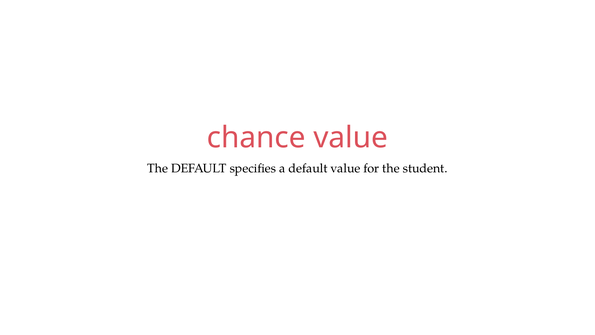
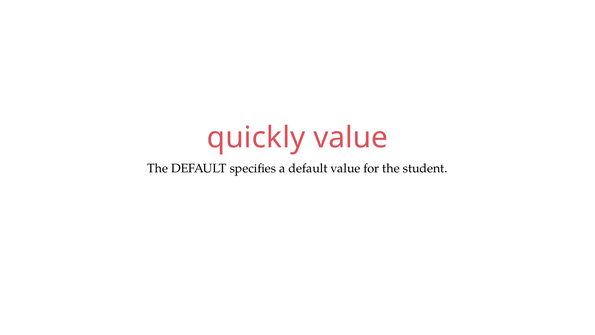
chance: chance -> quickly (256, 137)
